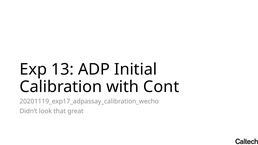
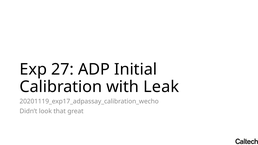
13: 13 -> 27 (63, 69)
Cont: Cont -> Leak (161, 87)
